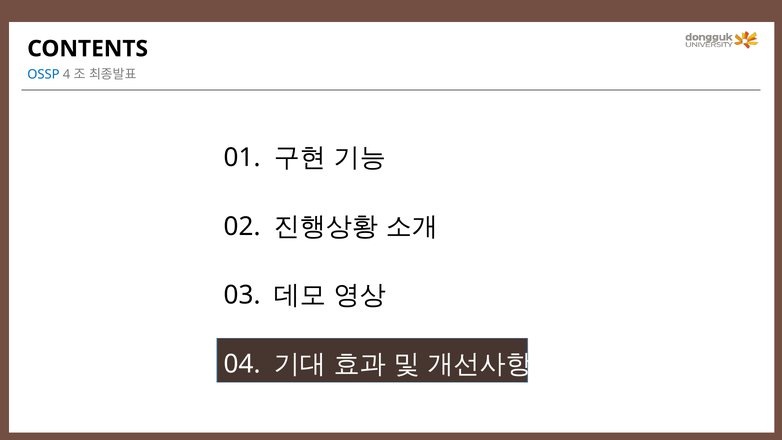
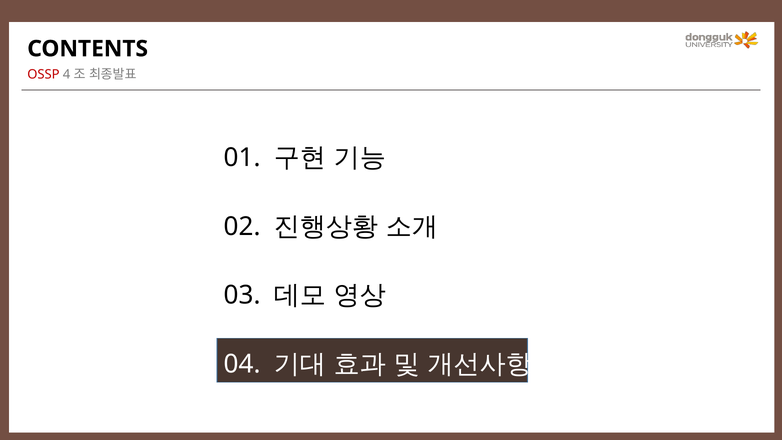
OSSP colour: blue -> red (43, 74)
